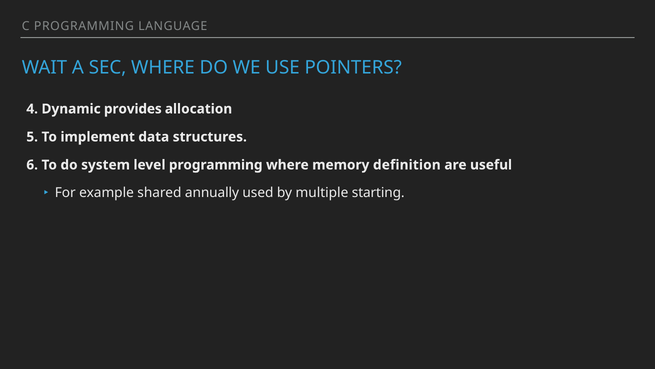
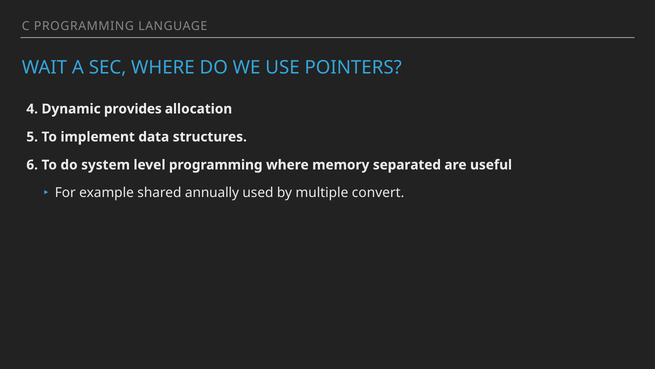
definition: definition -> separated (407, 165)
starting: starting -> convert (378, 193)
